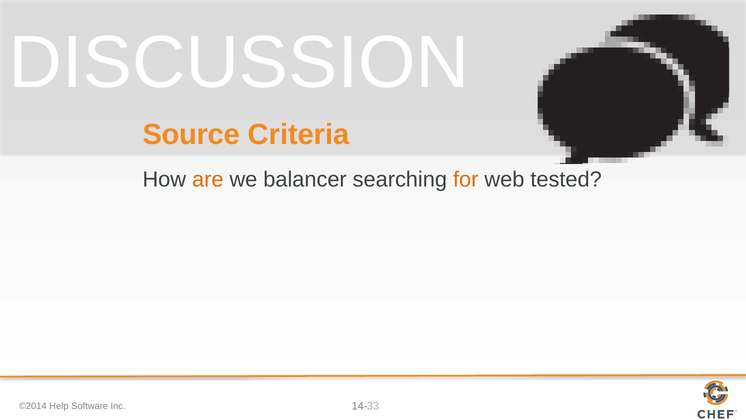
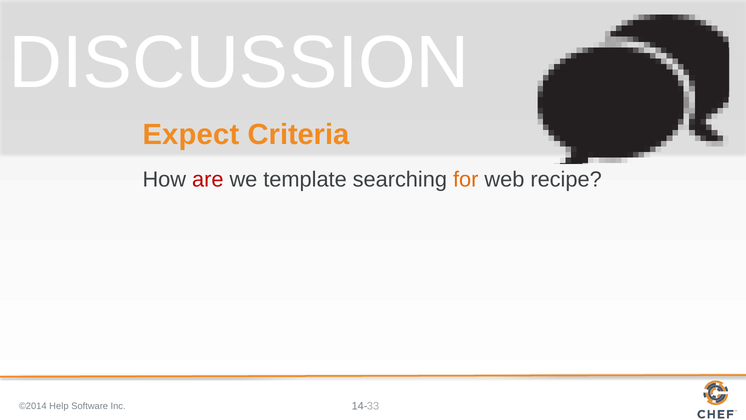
Source: Source -> Expect (191, 134)
are colour: orange -> red (208, 180)
balancer: balancer -> template (305, 180)
tested: tested -> recipe (566, 180)
